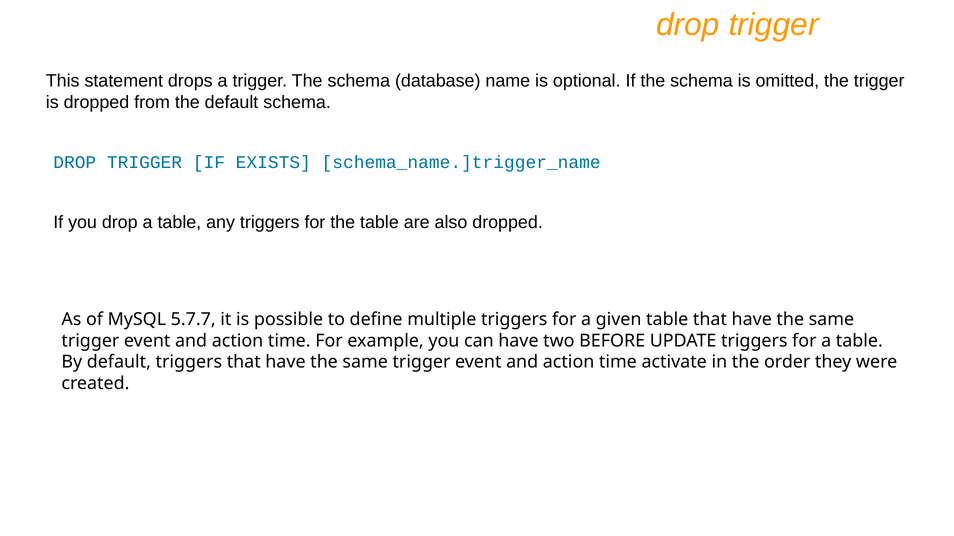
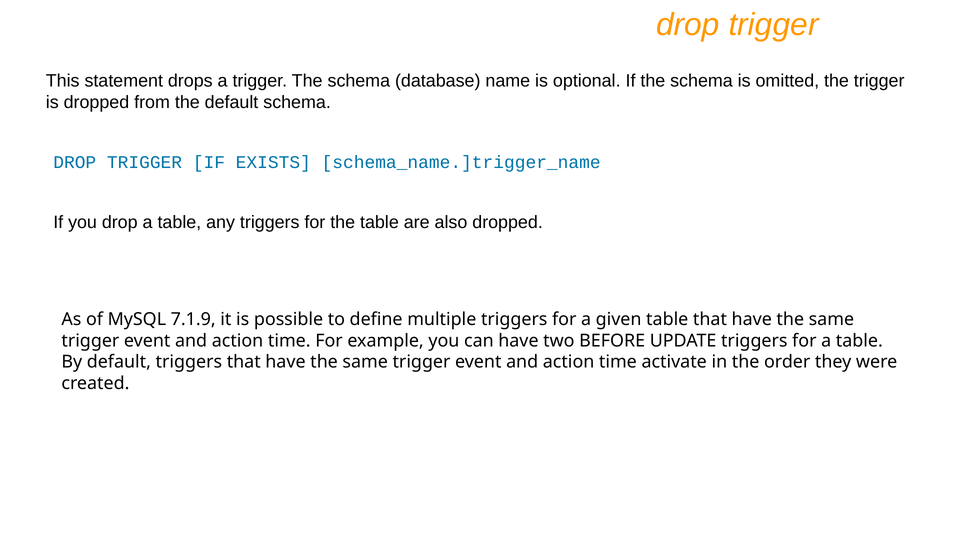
5.7.7: 5.7.7 -> 7.1.9 (193, 320)
